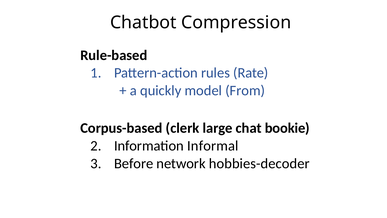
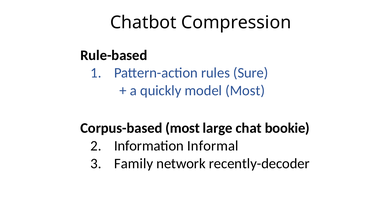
Rate: Rate -> Sure (251, 73)
model From: From -> Most (245, 91)
Corpus-based clerk: clerk -> most (183, 128)
Before: Before -> Family (134, 163)
hobbies-decoder: hobbies-decoder -> recently-decoder (259, 163)
